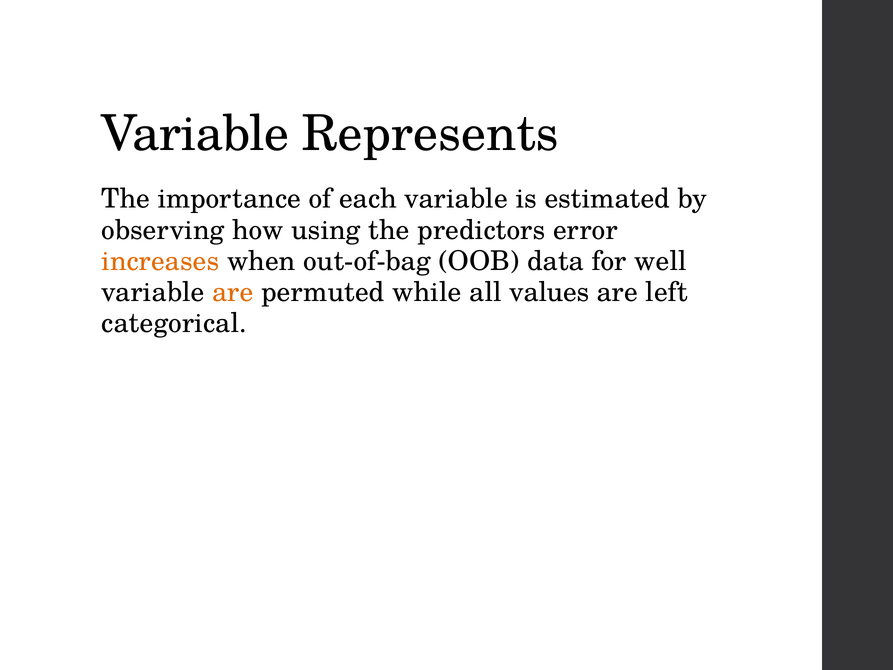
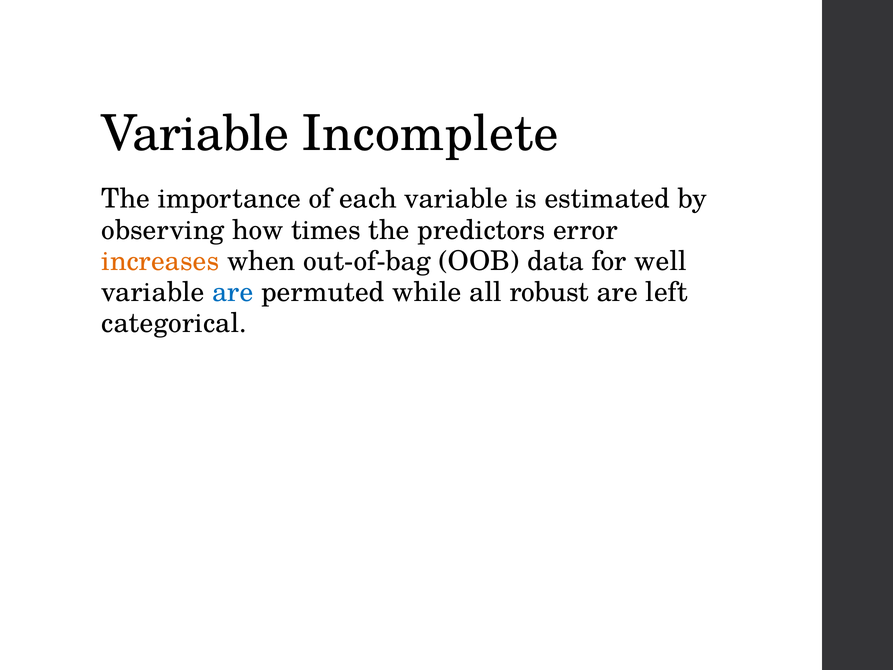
Represents: Represents -> Incomplete (430, 134)
using: using -> times (326, 230)
are colour: orange -> blue (233, 292)
values: values -> robust (549, 292)
